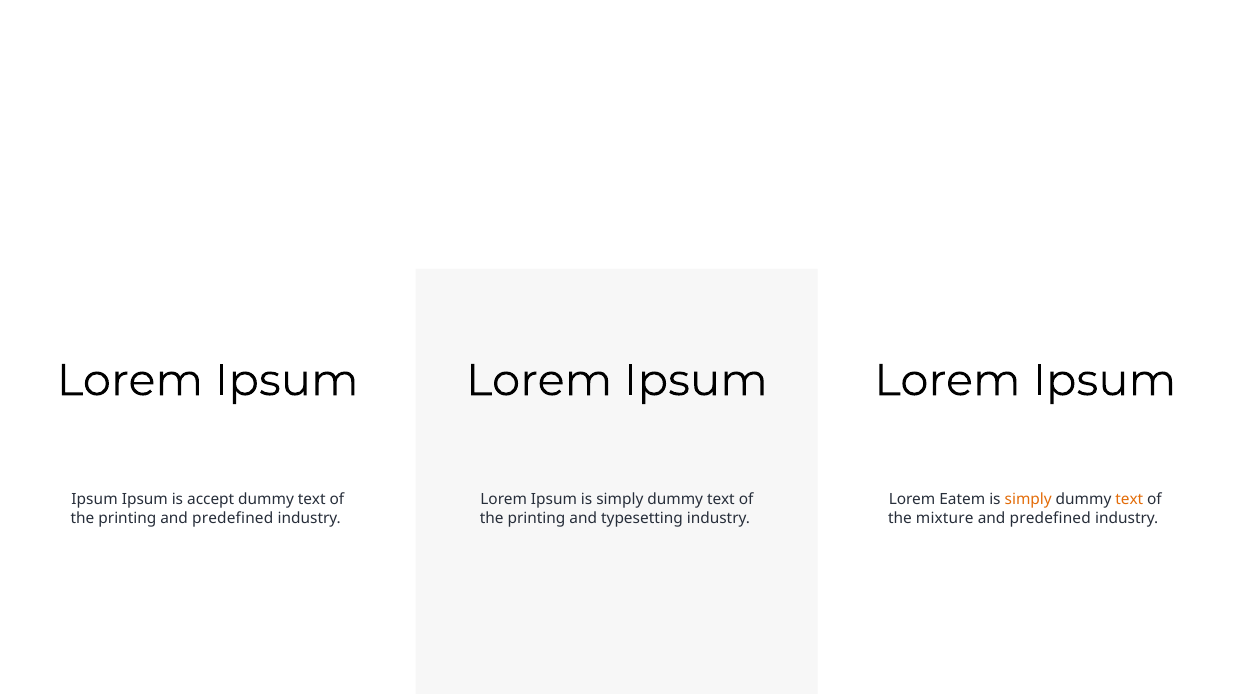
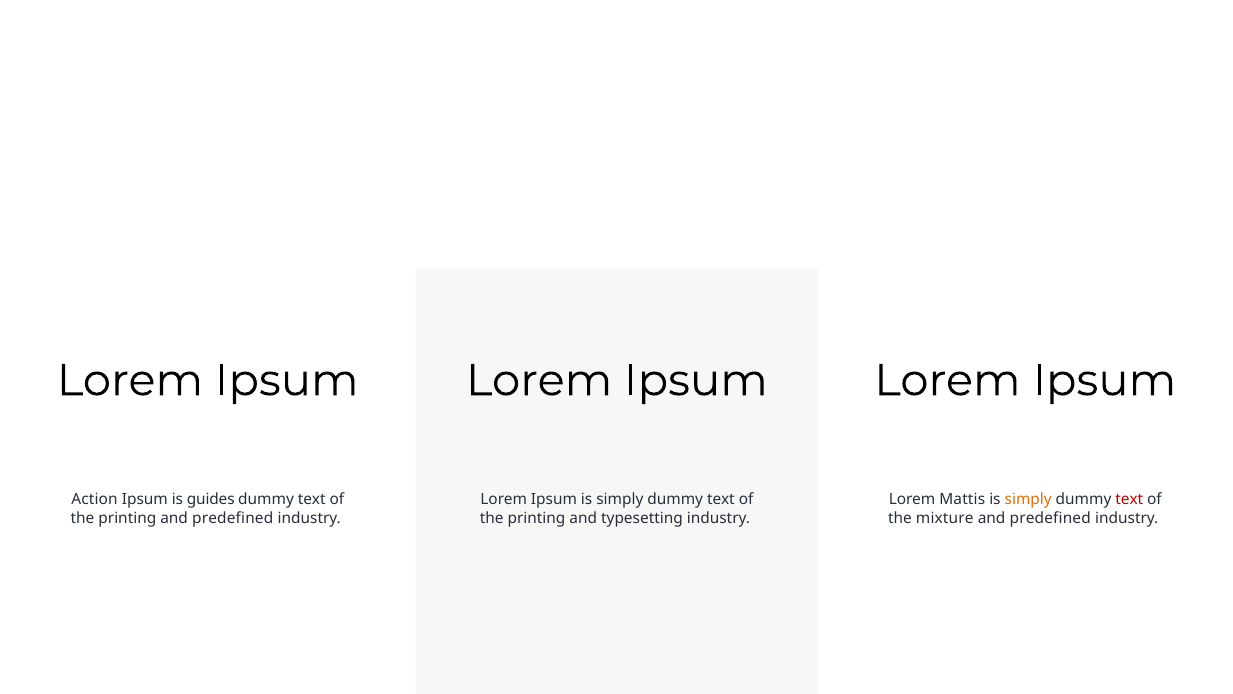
Ipsum: Ipsum -> Action (94, 499)
accept: accept -> guides (211, 499)
Eatem: Eatem -> Mattis (962, 499)
text colour: orange -> red (1129, 499)
